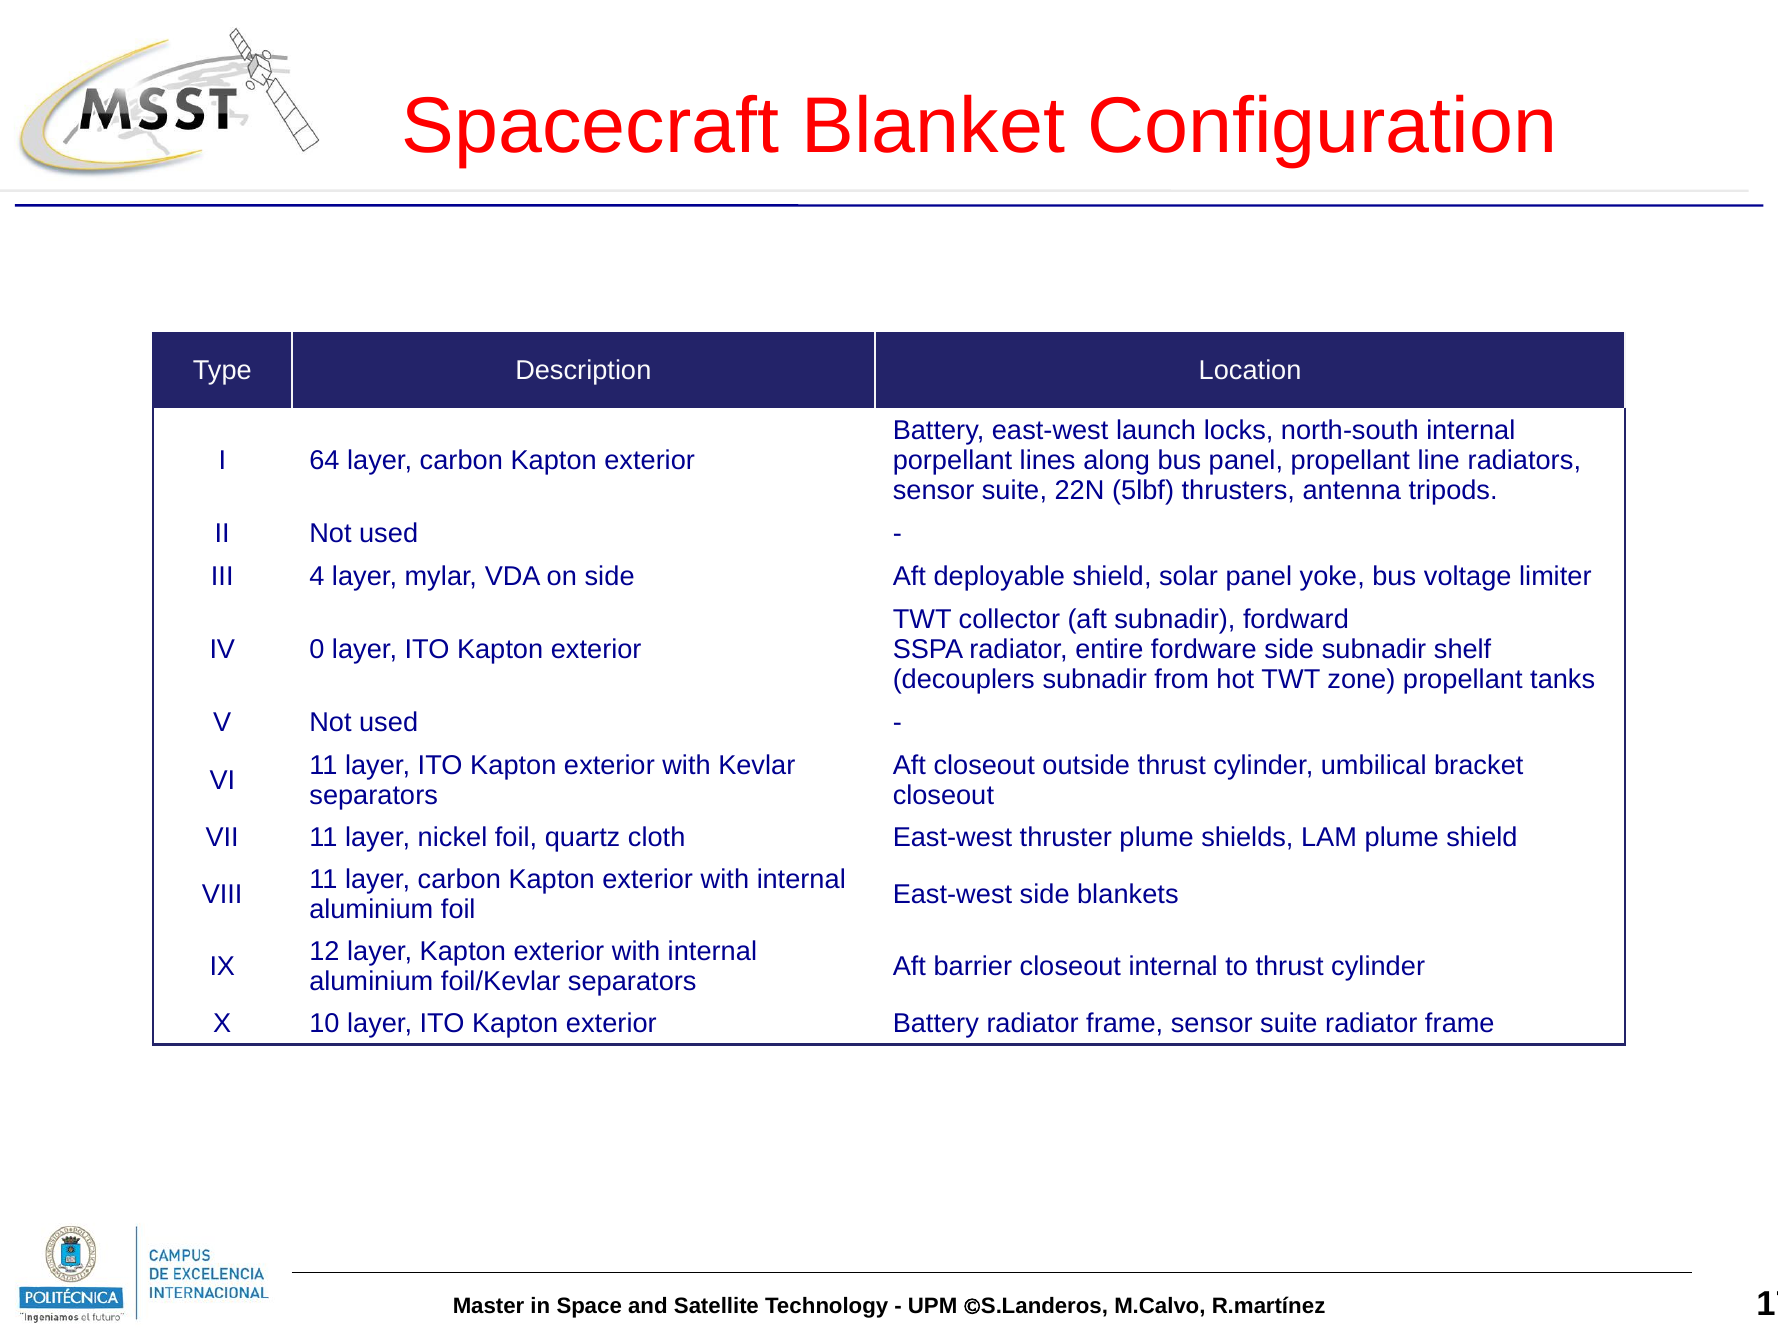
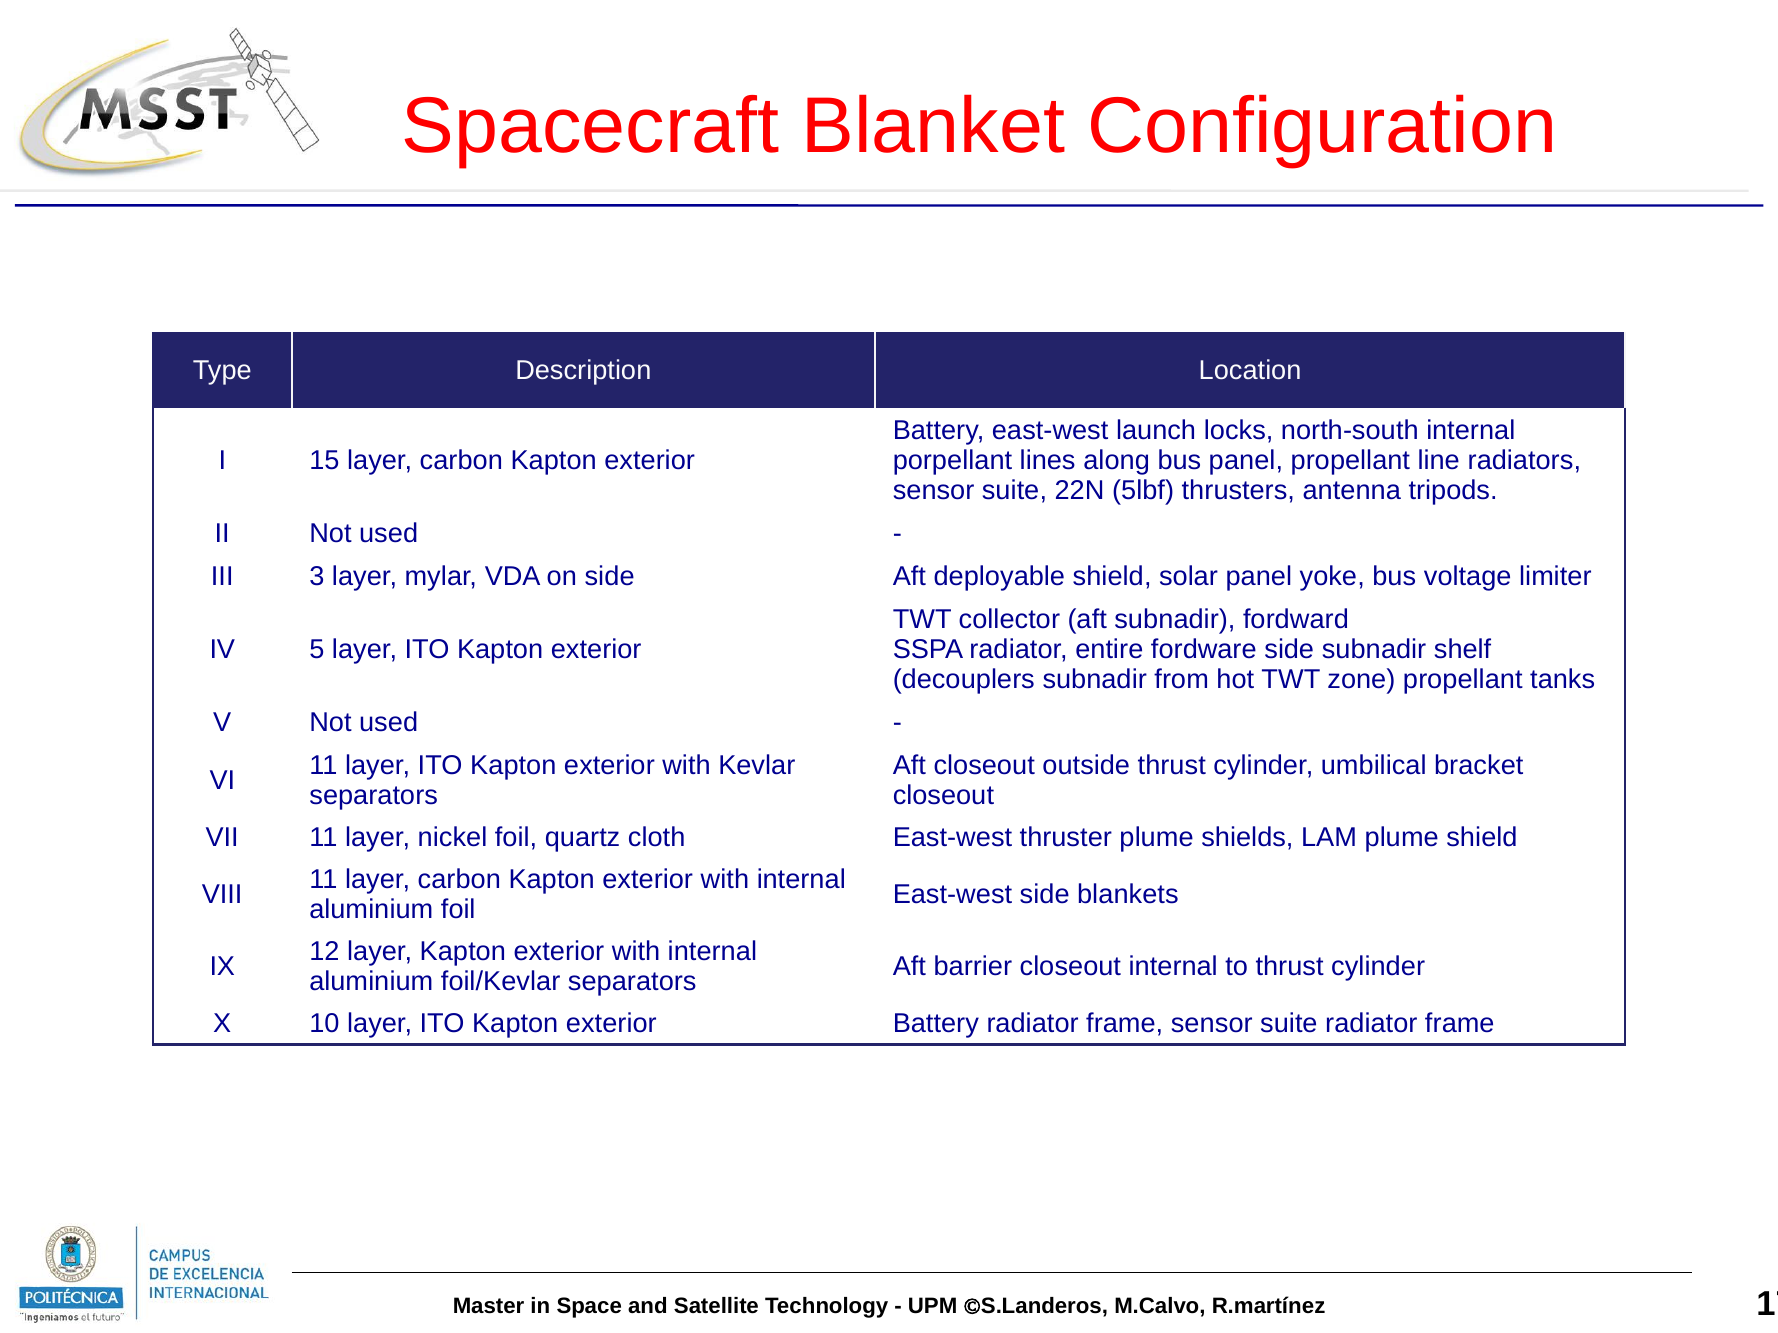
64: 64 -> 15 (324, 461)
4: 4 -> 3 (317, 576)
0: 0 -> 5 (317, 650)
